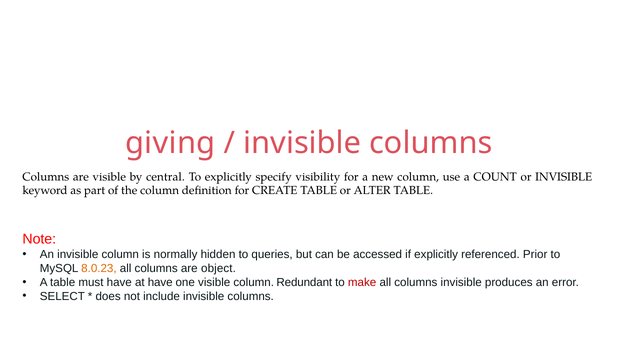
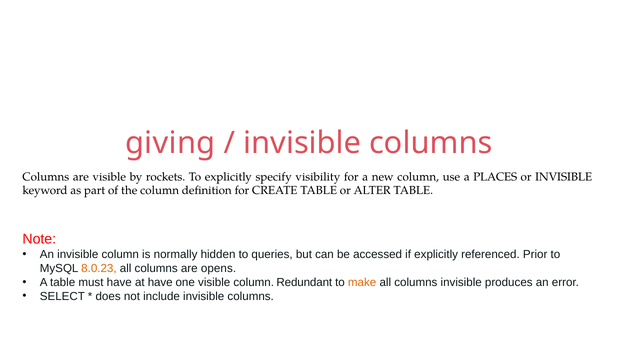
central: central -> rockets (166, 177)
COUNT: COUNT -> PLACES (495, 177)
object: object -> opens (218, 268)
make colour: red -> orange (362, 282)
